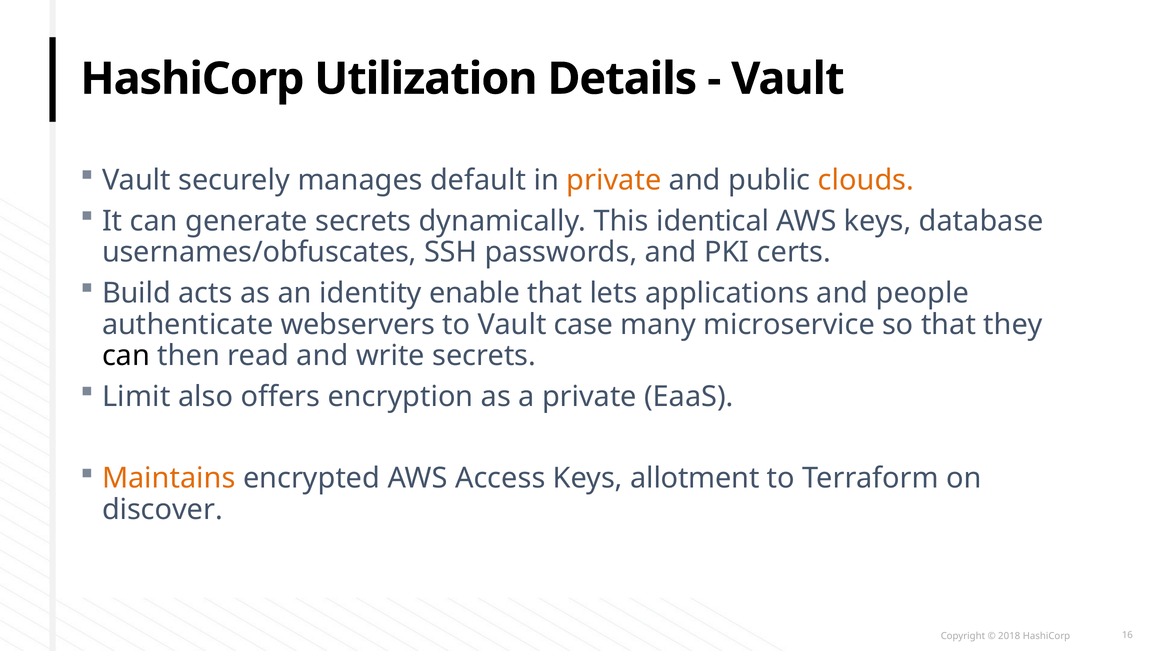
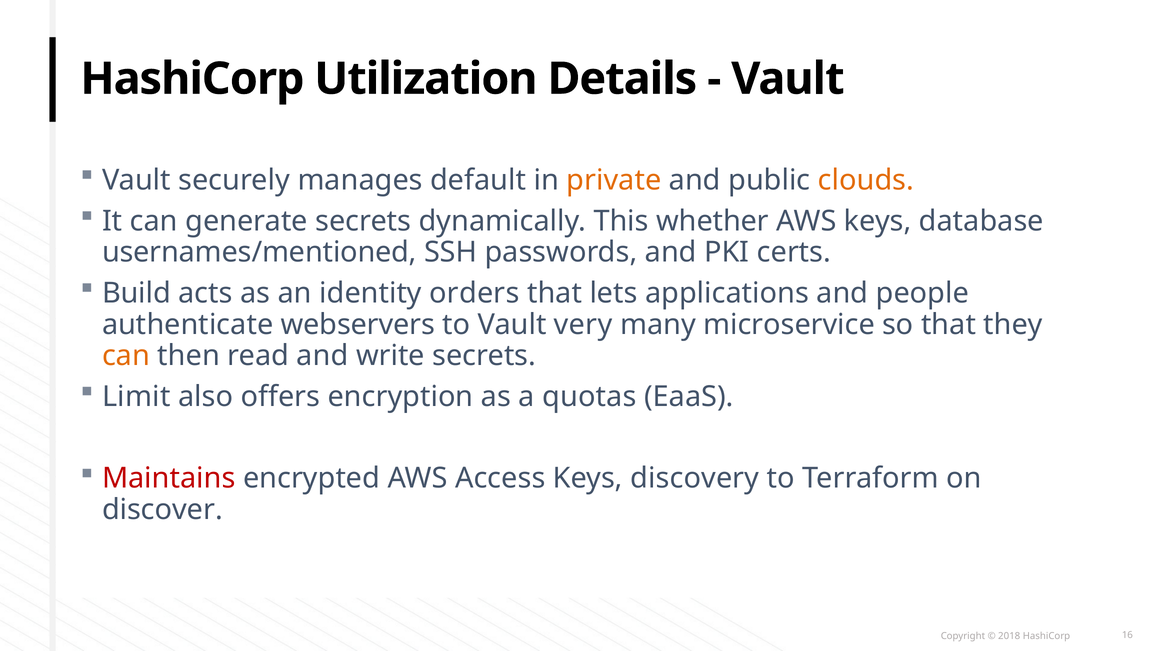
identical: identical -> whether (713, 221)
usernames/obfuscates: usernames/obfuscates -> usernames/mentioned (259, 252)
enable: enable -> orders (474, 293)
case: case -> very (583, 324)
can colour: black -> orange (126, 356)
a private: private -> quotas (589, 397)
Maintains colour: orange -> red (169, 478)
allotment: allotment -> discovery (695, 478)
